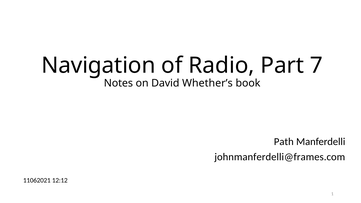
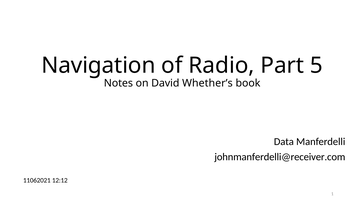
7: 7 -> 5 (316, 65)
Path: Path -> Data (284, 142)
johnmanferdelli@frames.com: johnmanferdelli@frames.com -> johnmanferdelli@receiver.com (280, 157)
